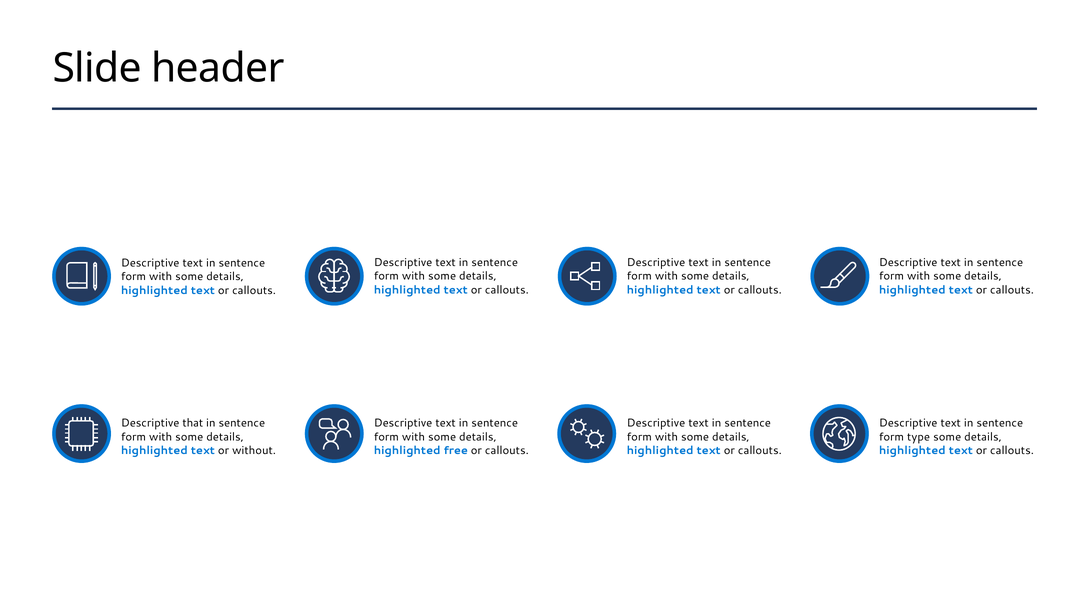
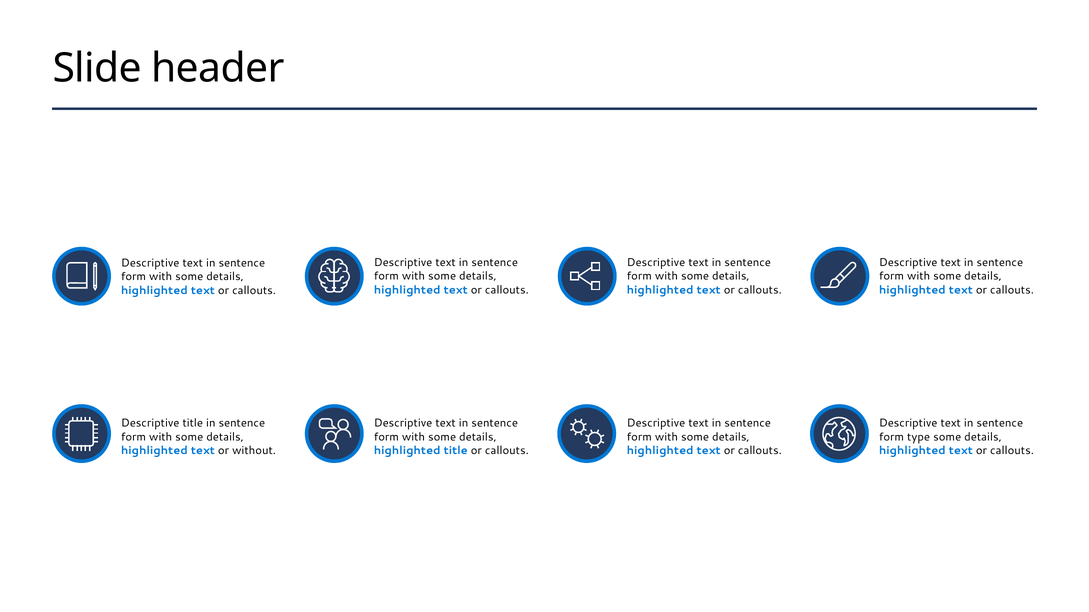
Descriptive that: that -> title (193, 424)
highlighted free: free -> title (456, 451)
